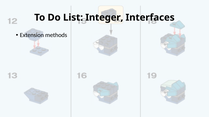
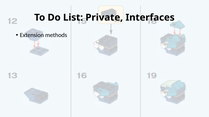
Integer: Integer -> Private (104, 18)
